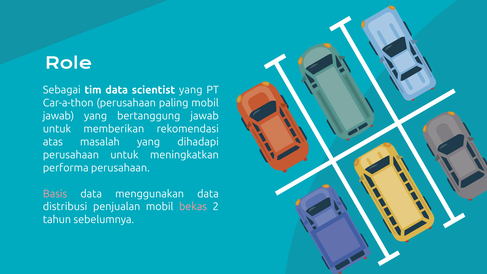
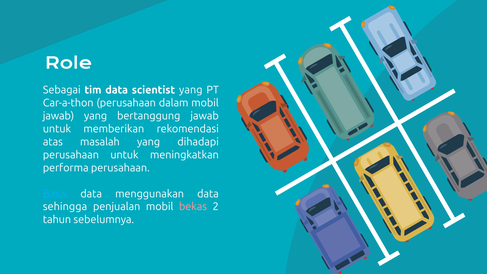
paling: paling -> dalam (174, 103)
Basis colour: pink -> light blue (55, 194)
distribusi: distribusi -> sehingga (65, 207)
